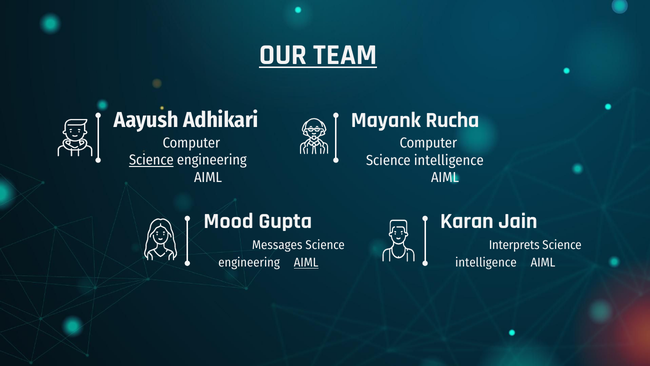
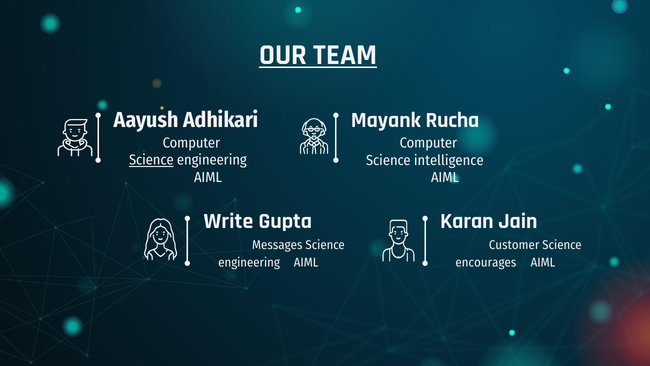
Mood: Mood -> Write (228, 221)
Interprets: Interprets -> Customer (514, 245)
AIML underline: present -> none (306, 262)
intelligence: intelligence -> encourages (486, 262)
